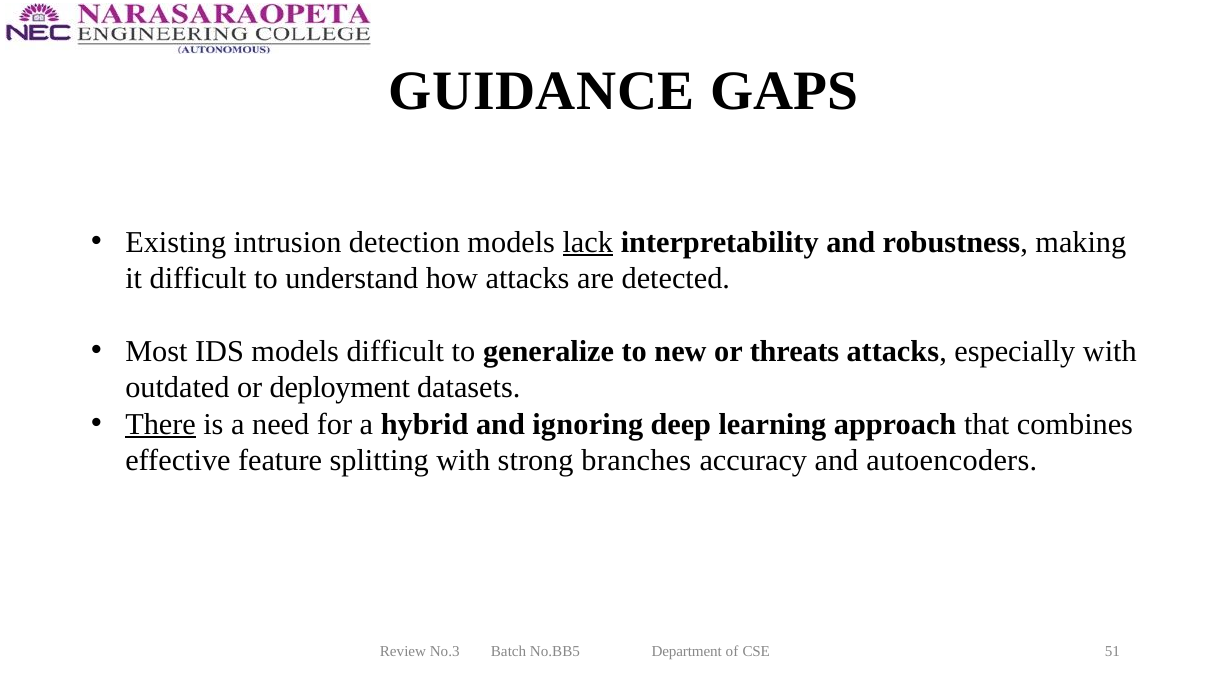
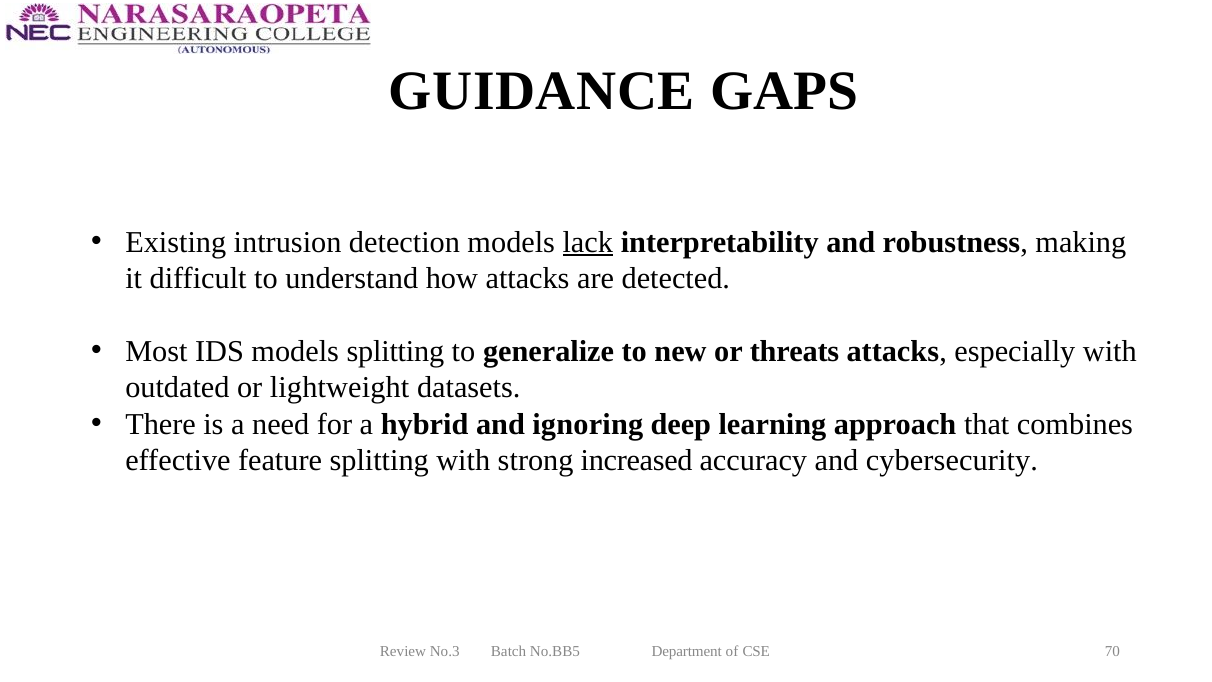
models difficult: difficult -> splitting (395, 351)
deployment: deployment -> lightweight (340, 388)
There underline: present -> none (161, 424)
branches: branches -> increased (637, 460)
autoencoders: autoencoders -> cybersecurity (952, 460)
51: 51 -> 70 (1112, 651)
